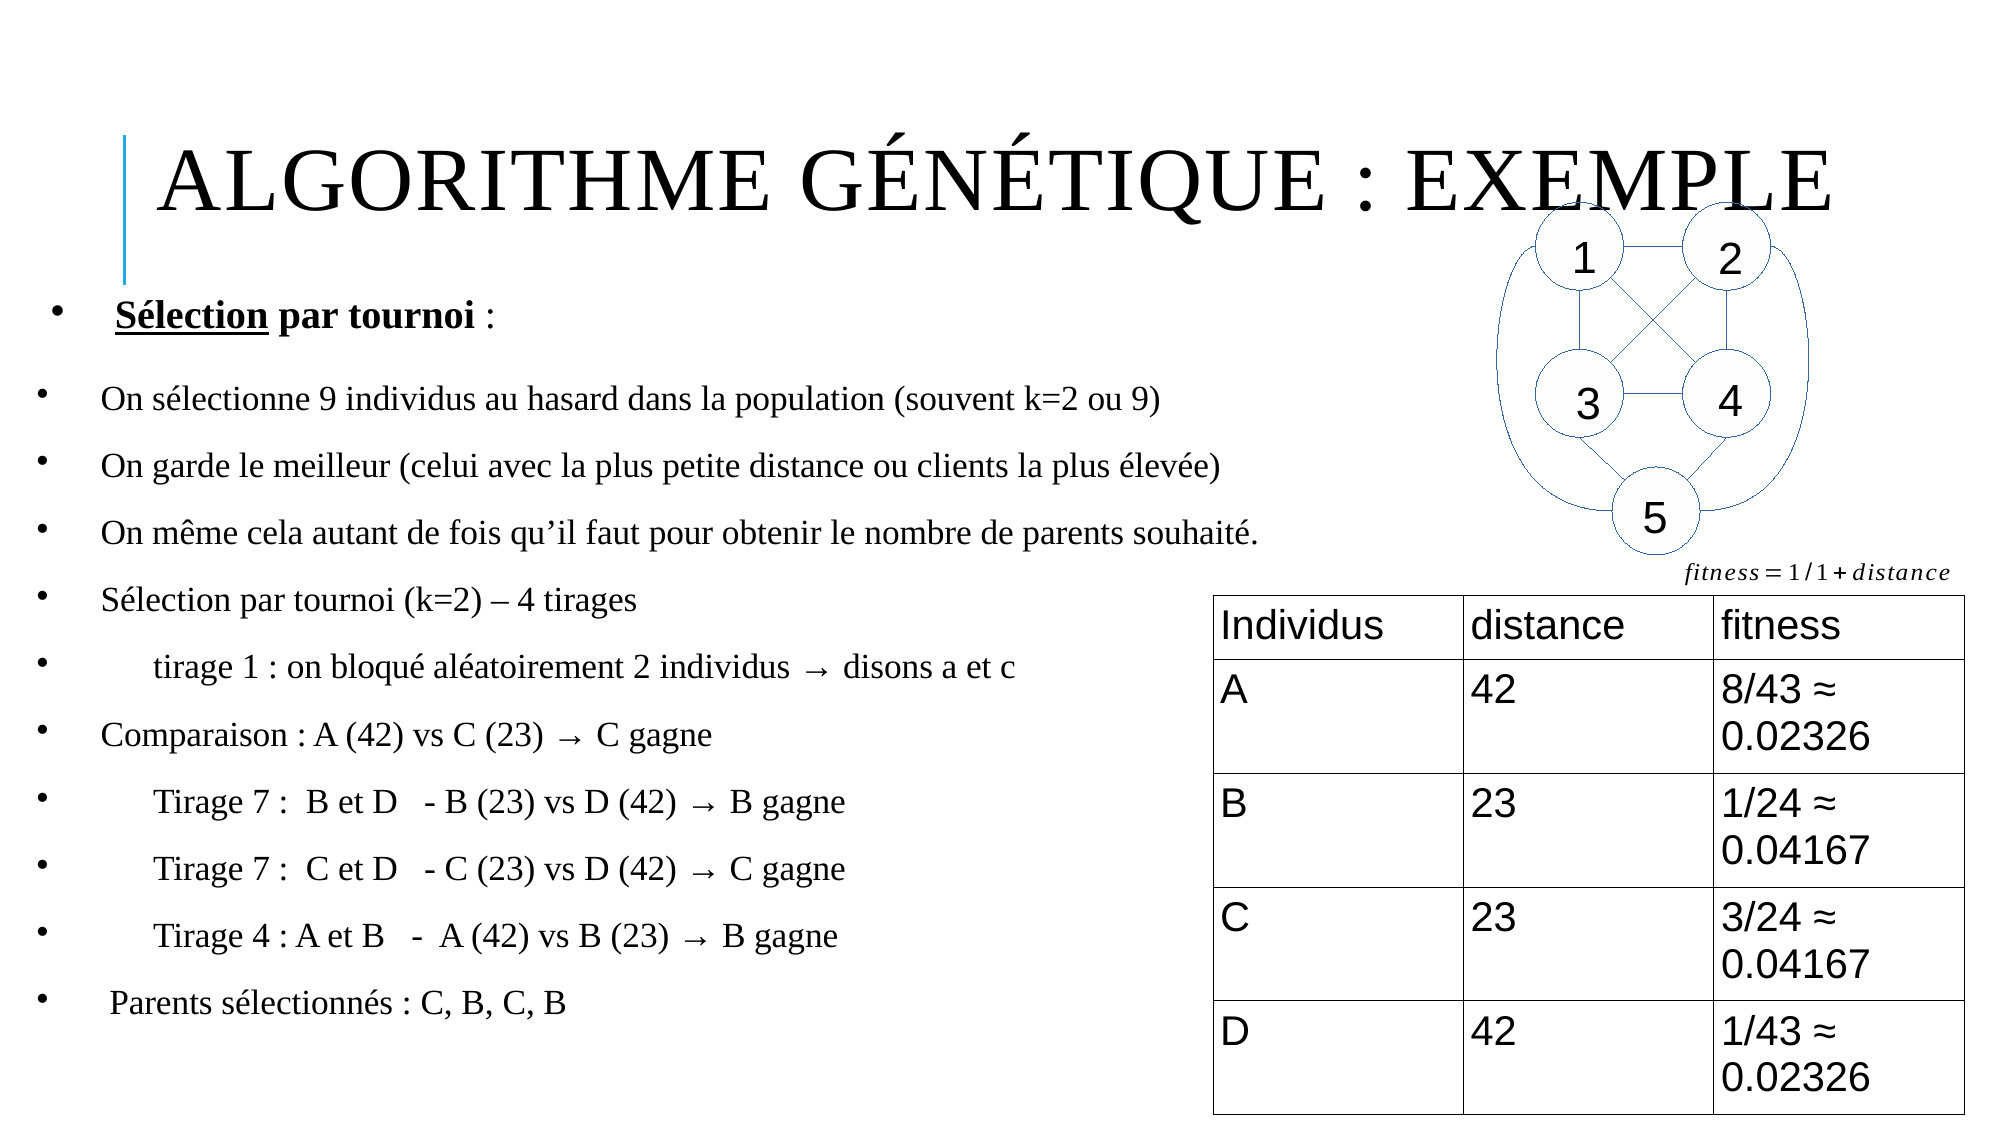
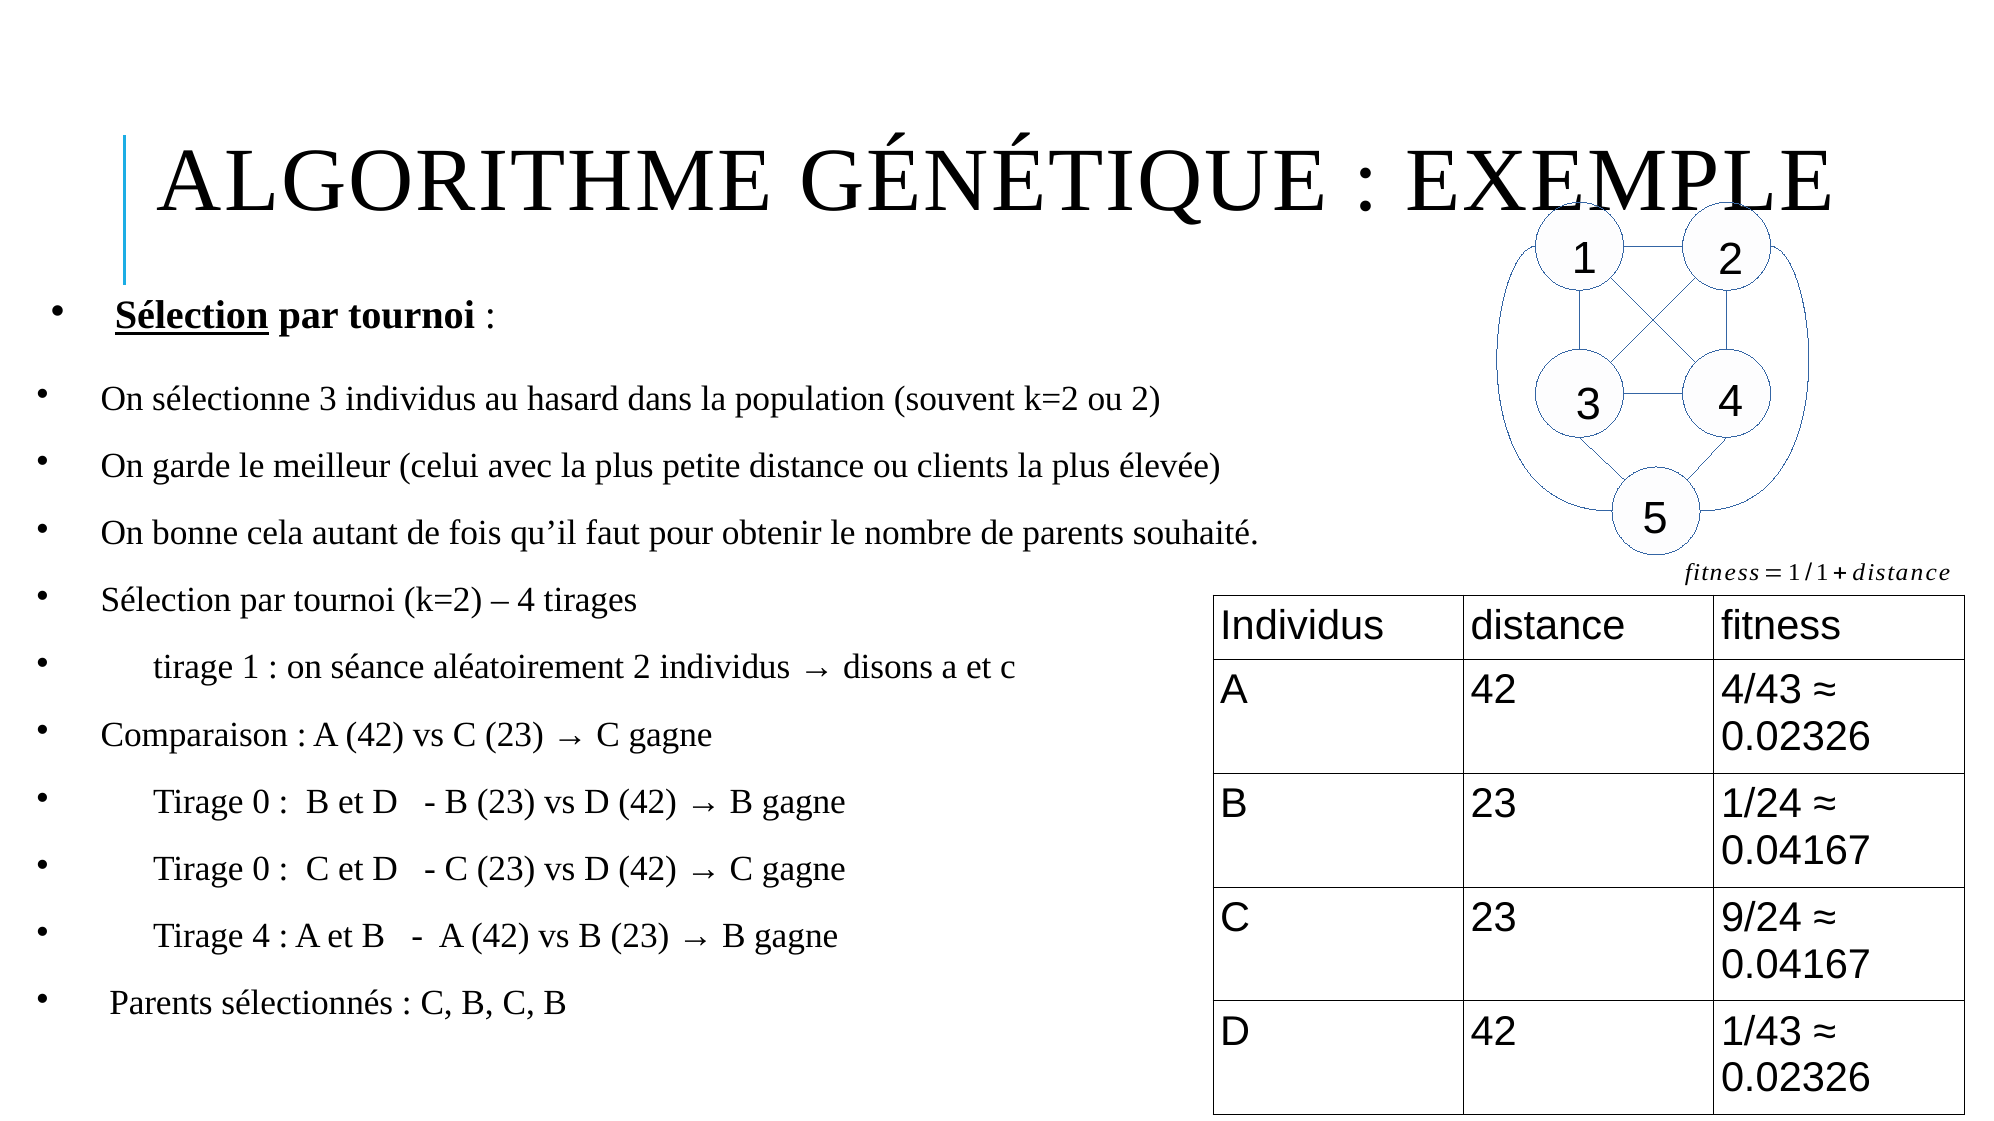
sélectionne 9: 9 -> 3 (328, 399)
ou 9: 9 -> 2 (1146, 399)
même: même -> bonne (195, 533)
bloqué: bloqué -> séance (378, 668)
8/43: 8/43 -> 4/43 (1761, 691)
7: 7 -> 0 (261, 802)
7: 7 -> 0 (261, 869)
3/24: 3/24 -> 9/24 (1761, 918)
